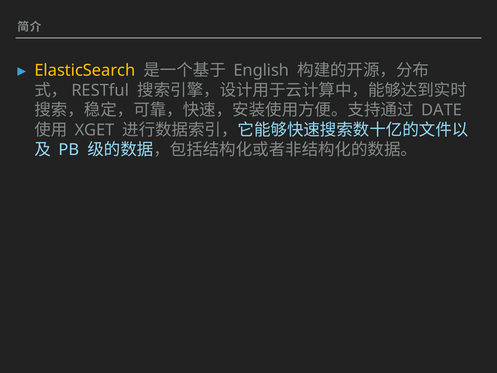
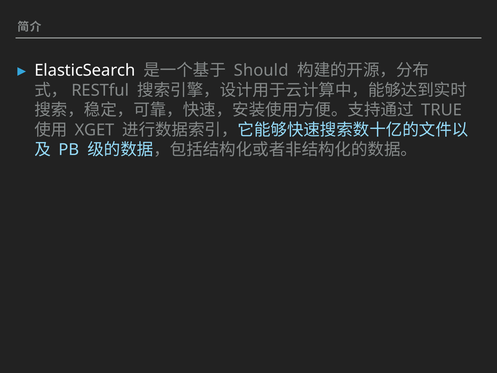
ElasticSearch colour: yellow -> white (85, 71)
English: English -> Should (261, 71)
DATE: DATE -> TRUE (442, 110)
